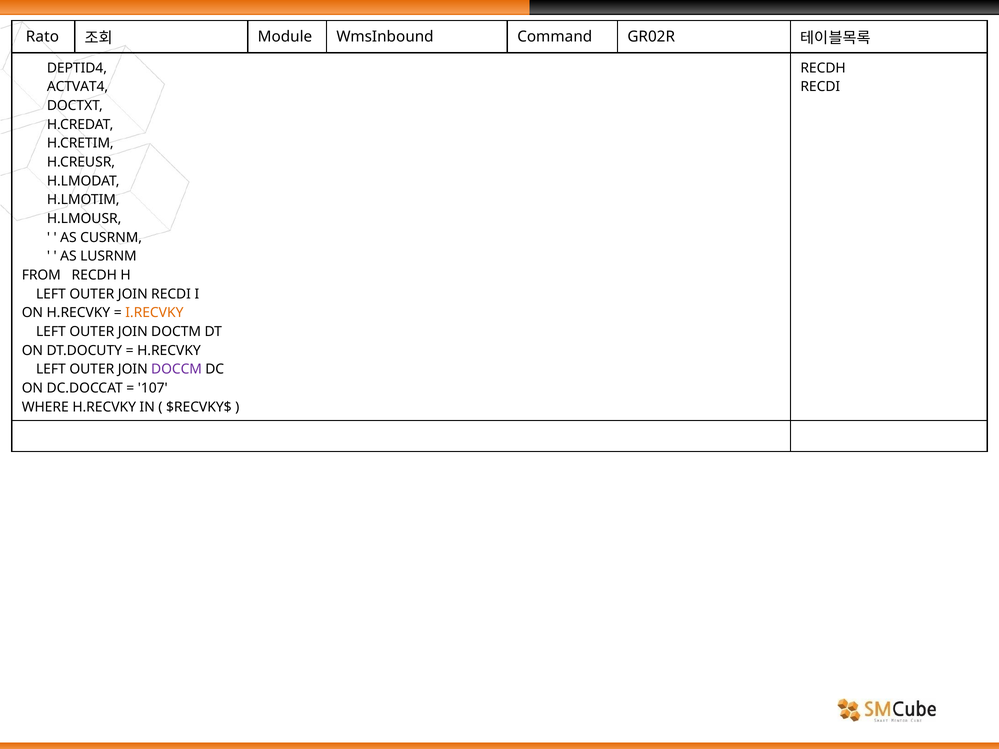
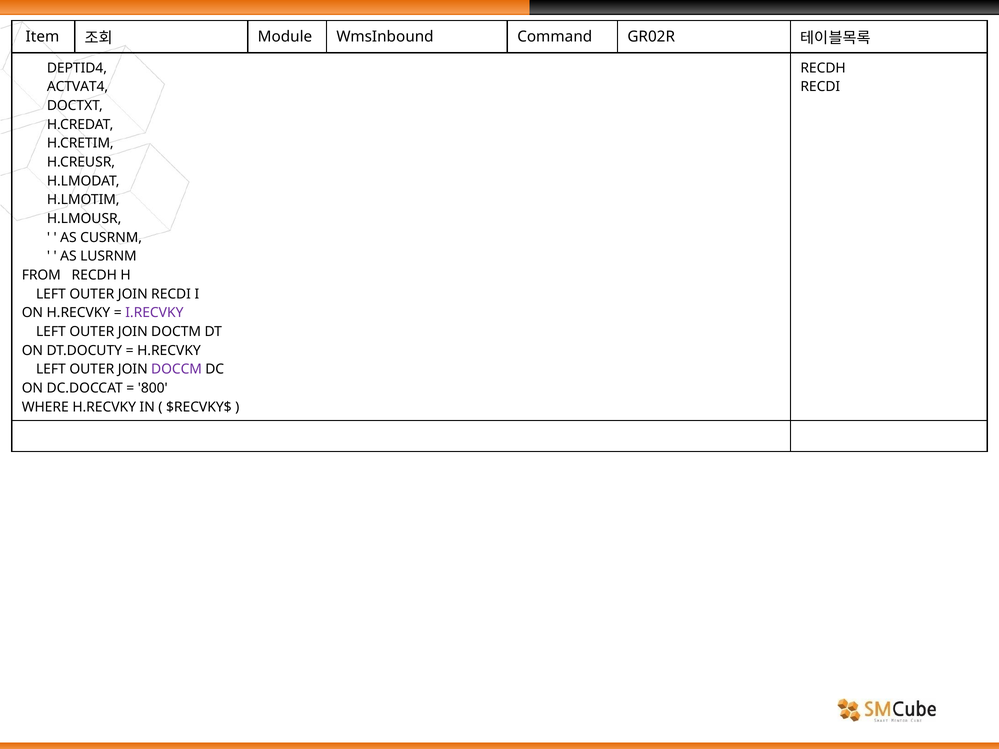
Rato: Rato -> Item (42, 37)
I.RECVKY colour: orange -> purple (154, 313)
107: 107 -> 800 (153, 388)
